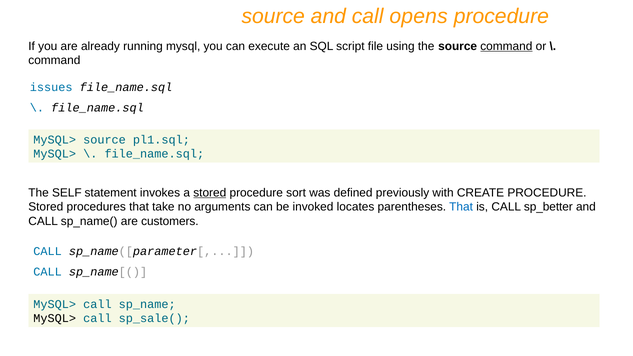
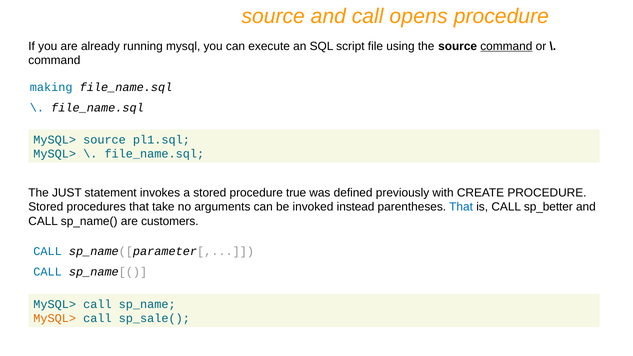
issues: issues -> making (51, 87)
SELF: SELF -> JUST (67, 193)
stored underline: present -> none (210, 193)
sort: sort -> true (296, 193)
locates: locates -> instead (356, 207)
MySQL> colour: black -> orange (55, 319)
